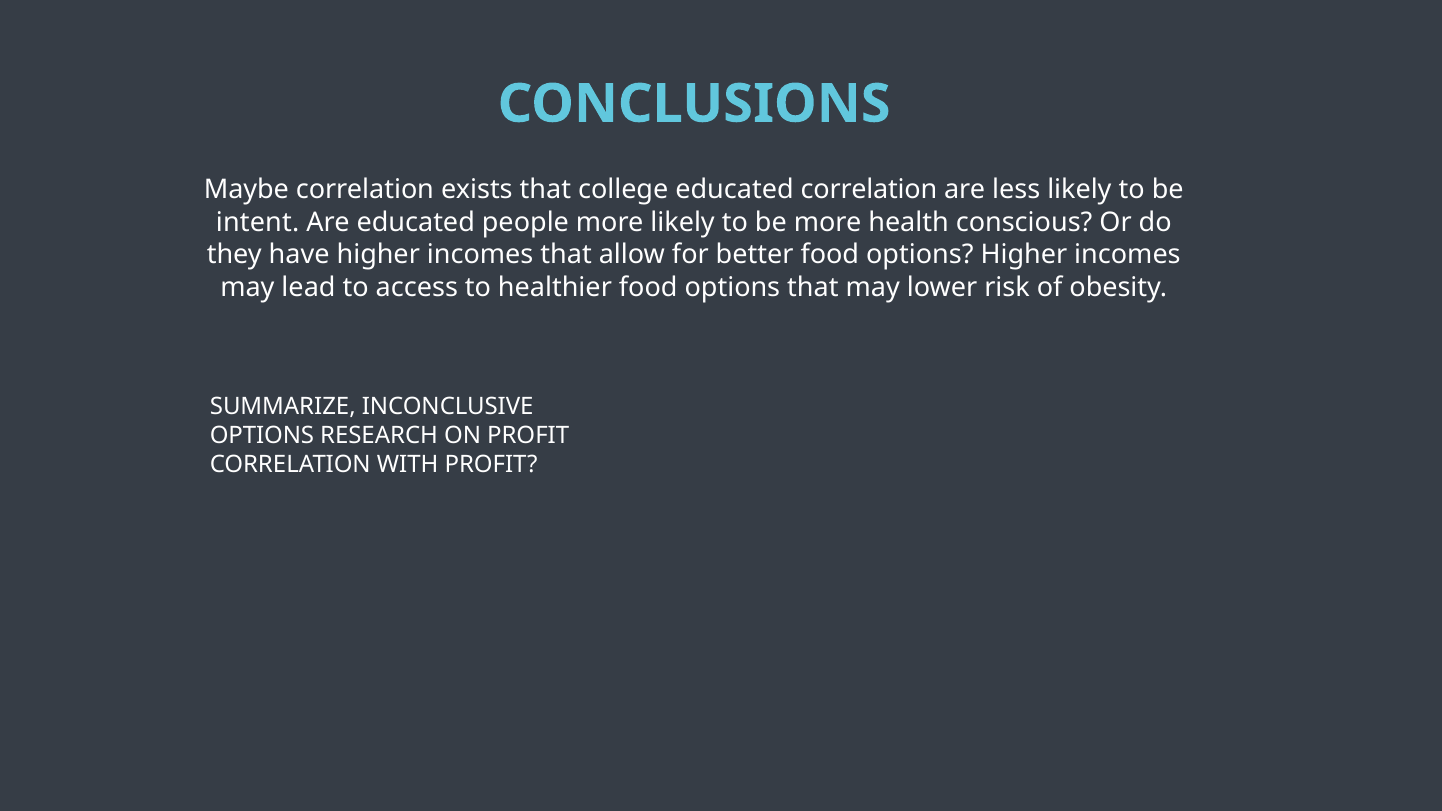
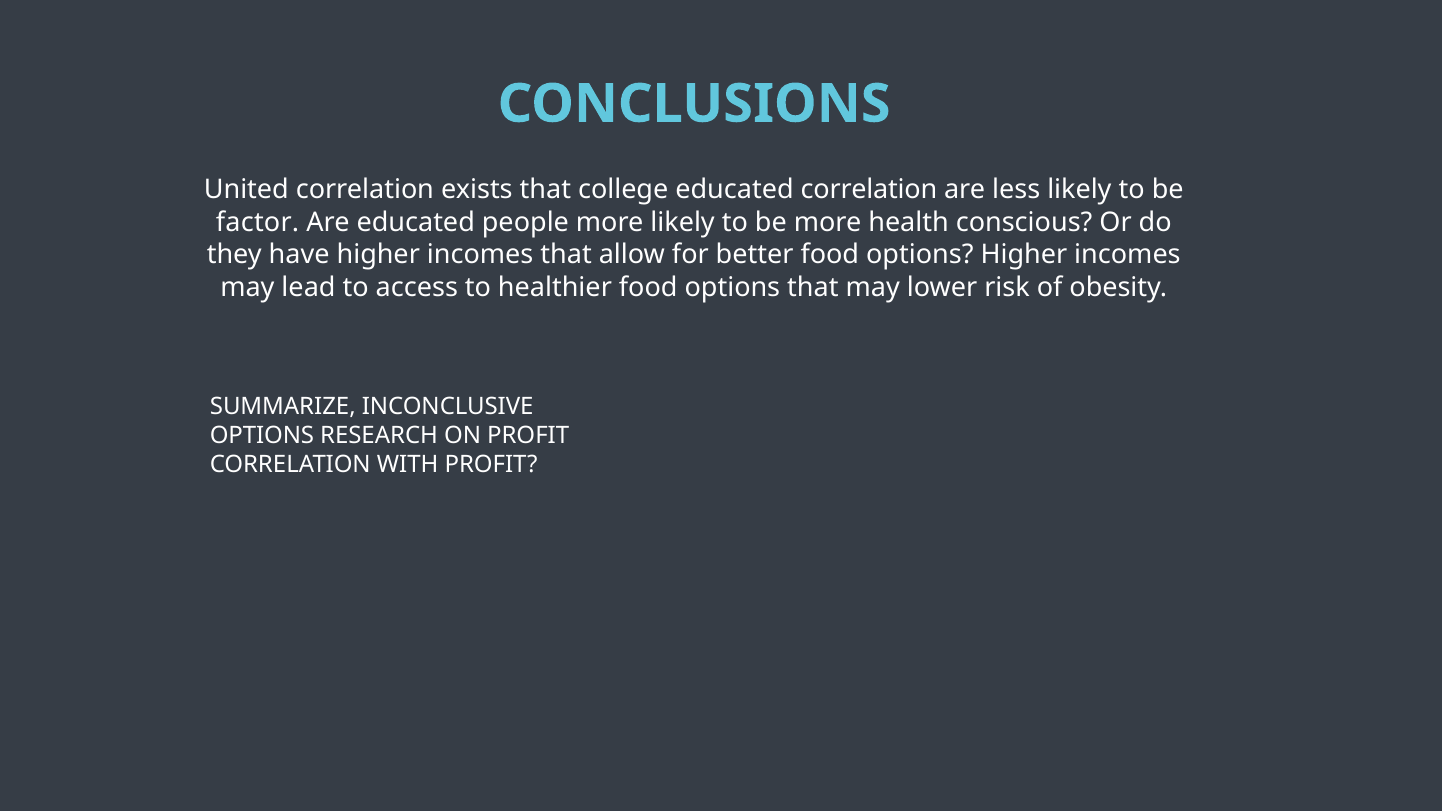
Maybe: Maybe -> United (246, 190)
intent: intent -> factor (258, 222)
